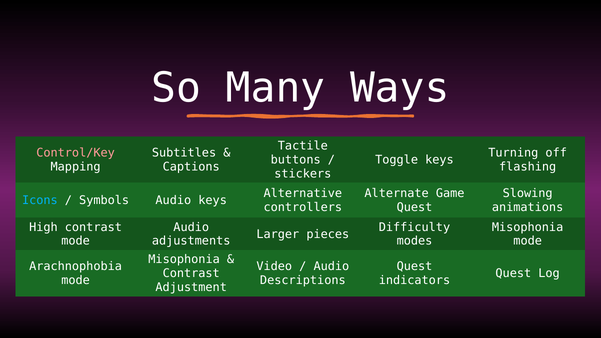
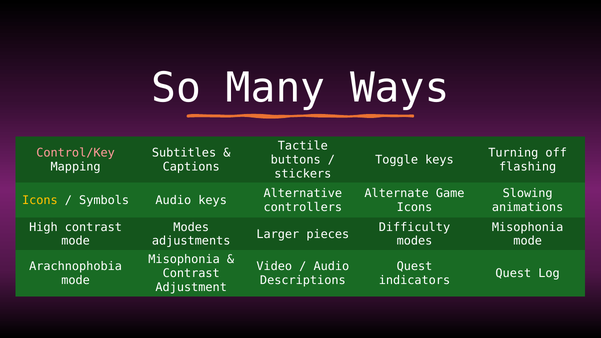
Icons colour: light blue -> yellow (40, 200)
Quest: Quest -> Icons (414, 207)
Audio: Audio -> Modes (191, 227)
